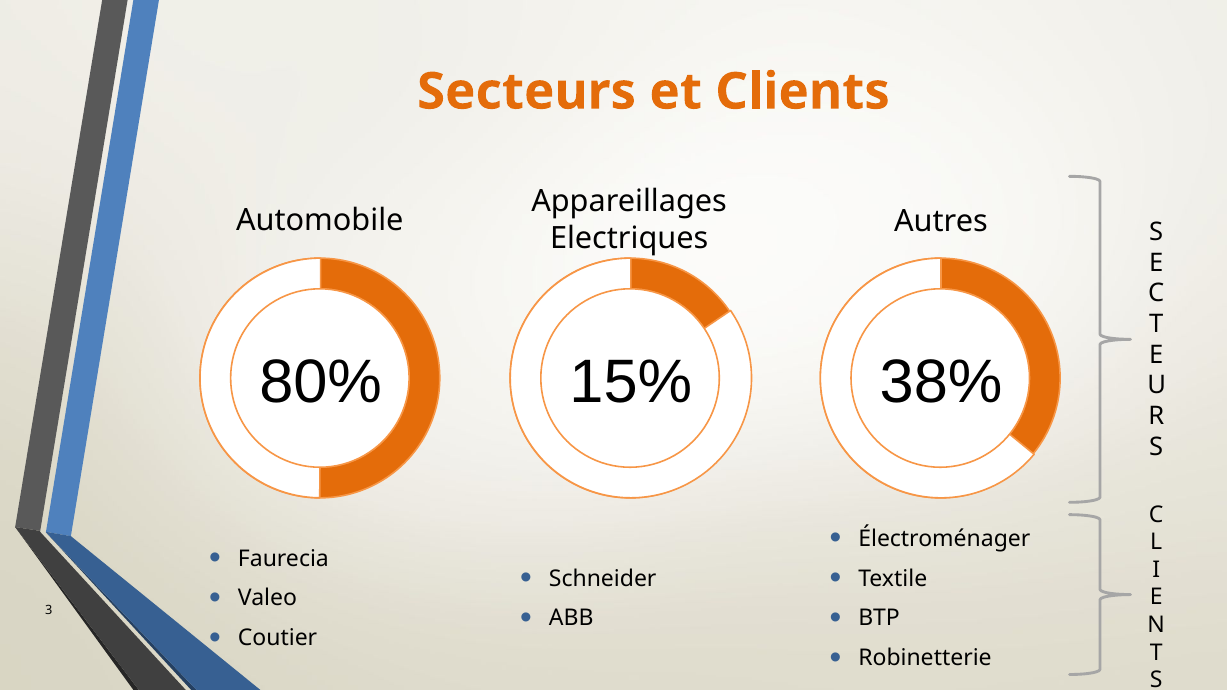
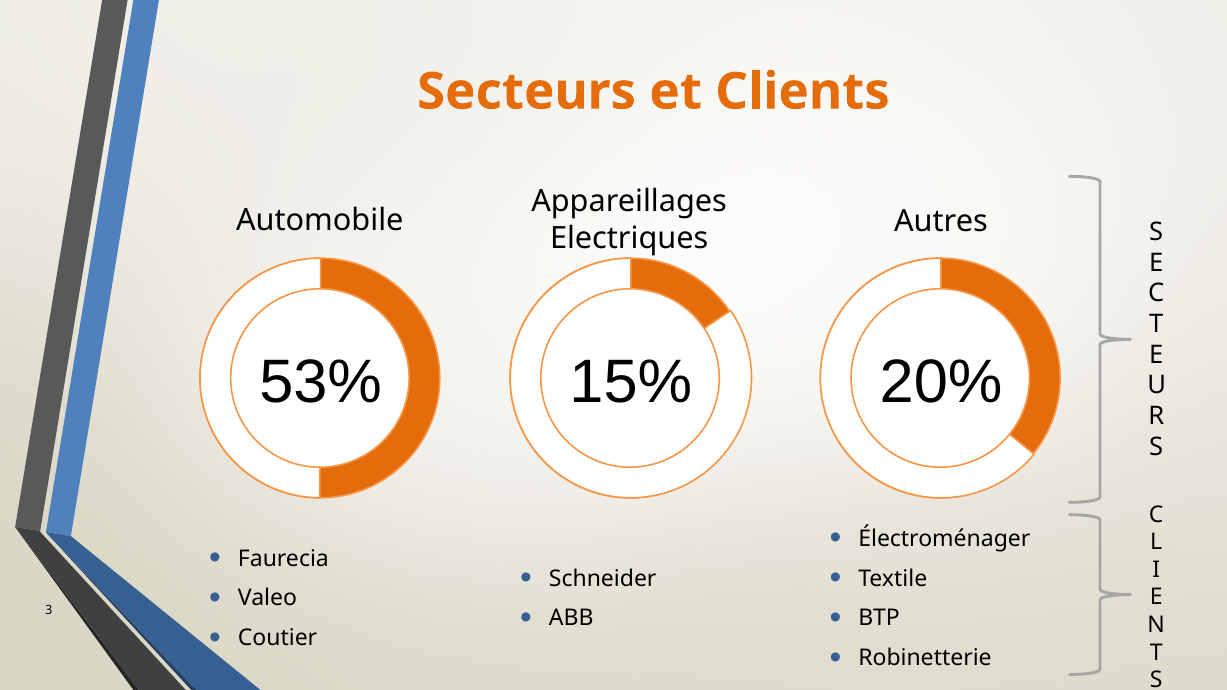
80%: 80% -> 53% (321, 382)
38%: 38% -> 20% (941, 382)
